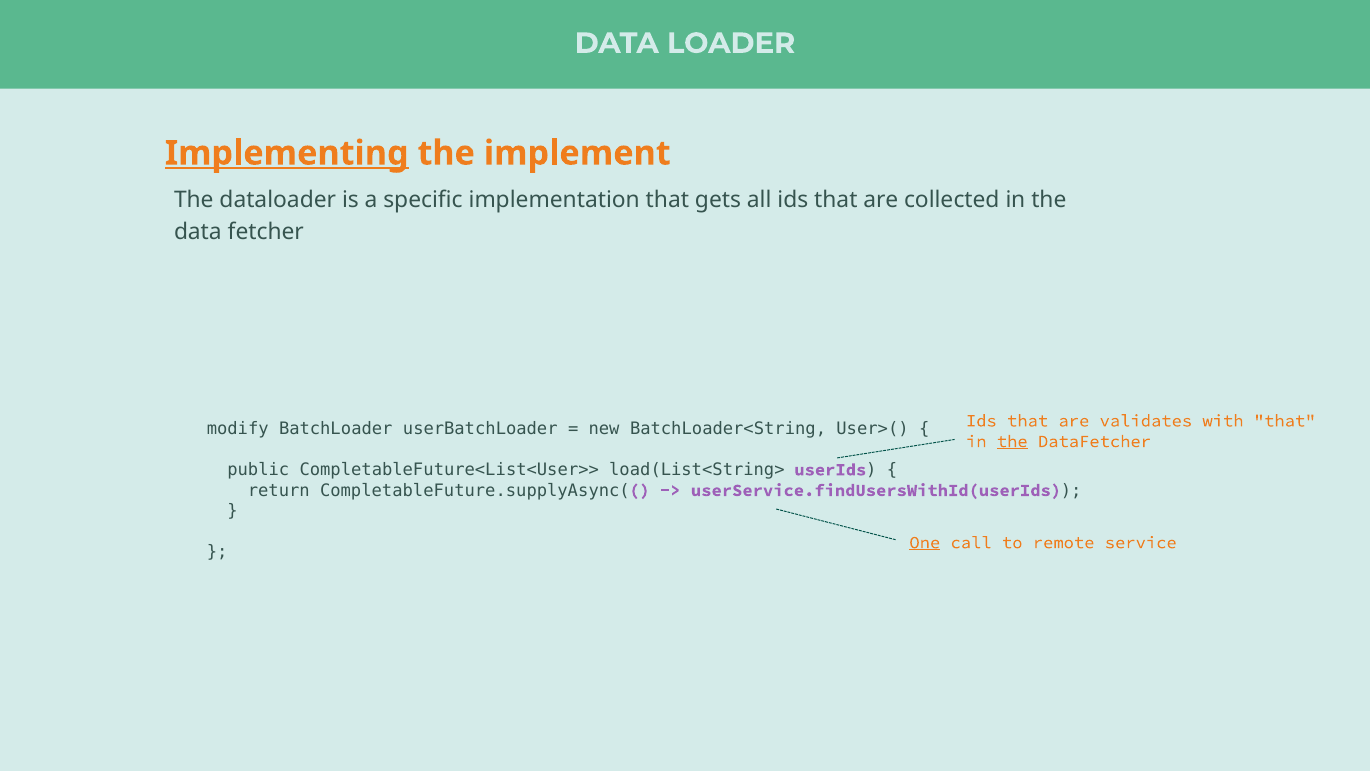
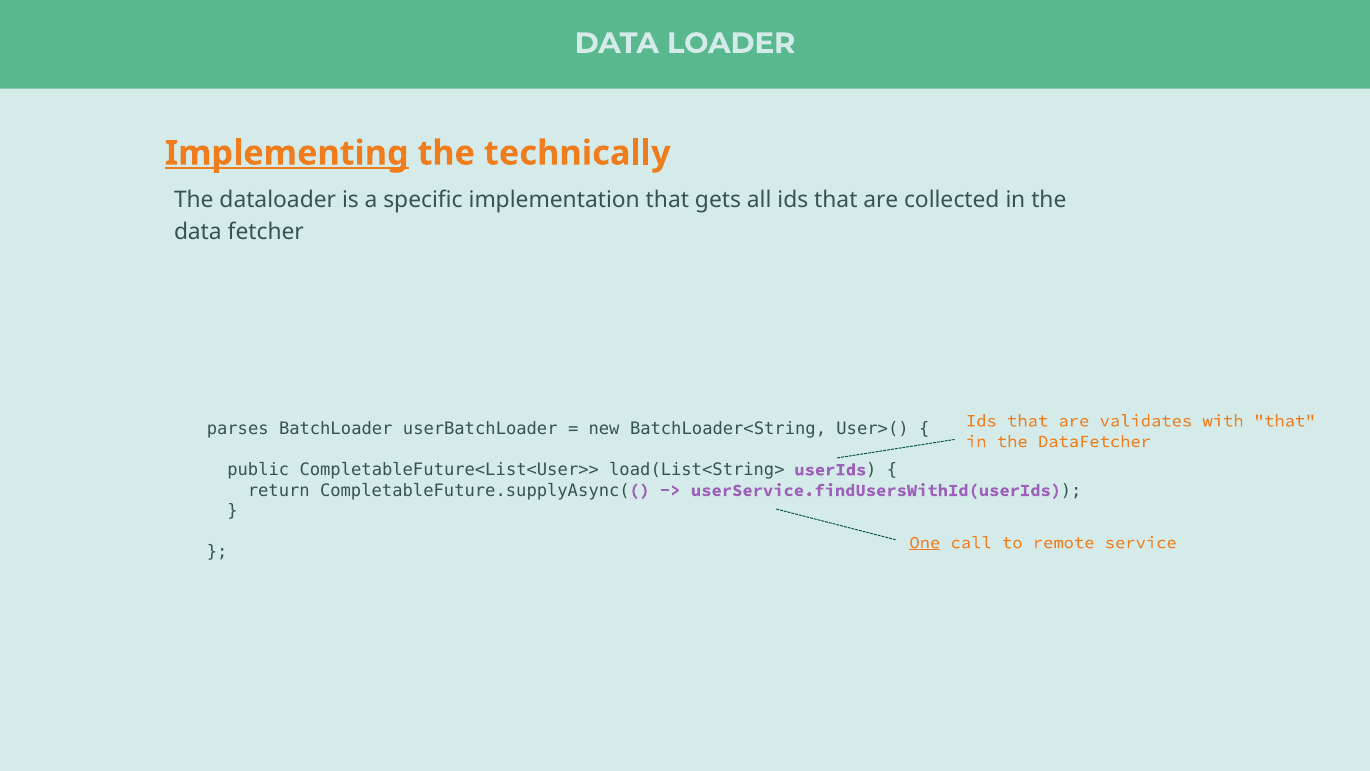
implement: implement -> technically (577, 153)
modify: modify -> parses (238, 428)
the underline: present -> none (1012, 441)
